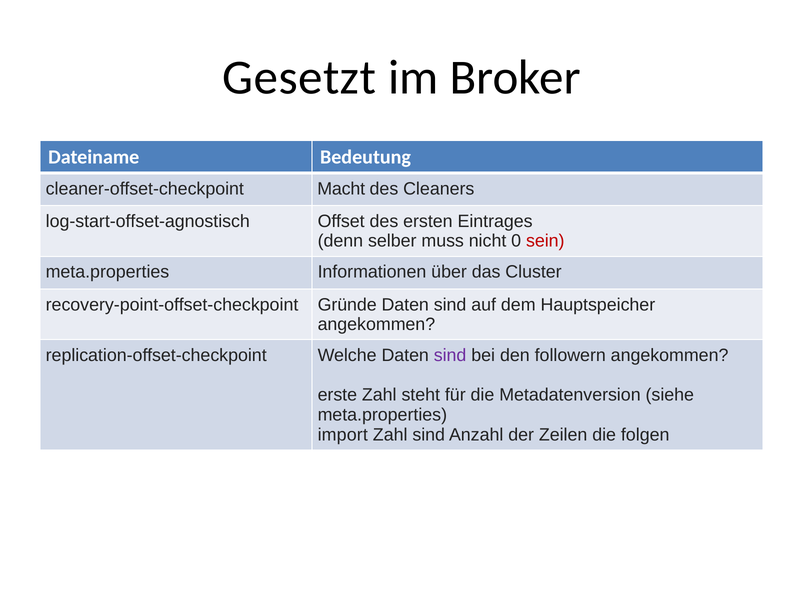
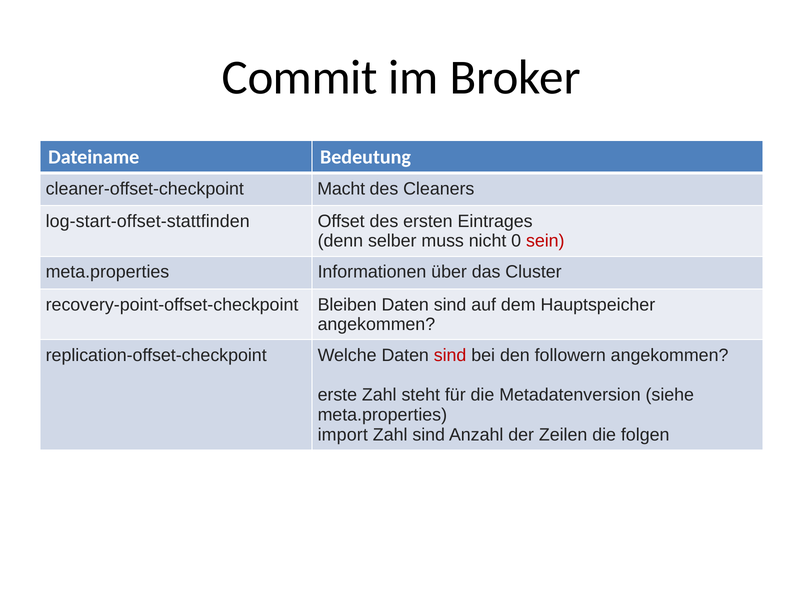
Gesetzt: Gesetzt -> Commit (300, 78)
log-start-offset-agnostisch: log-start-offset-agnostisch -> log-start-offset-stattfinden (148, 221)
Gründe: Gründe -> Bleiben (347, 305)
sind colour: purple -> red (450, 356)
